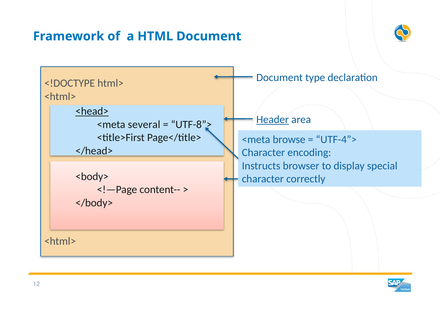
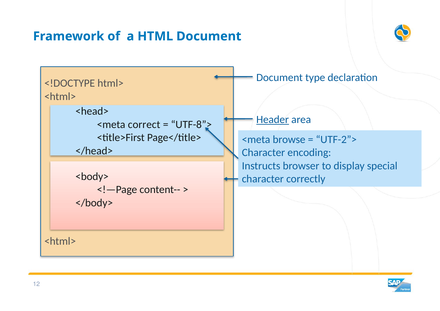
<head> underline: present -> none (92, 111)
several: several -> correct (144, 125)
UTF-4”>: UTF-4”> -> UTF-2”> (336, 140)
